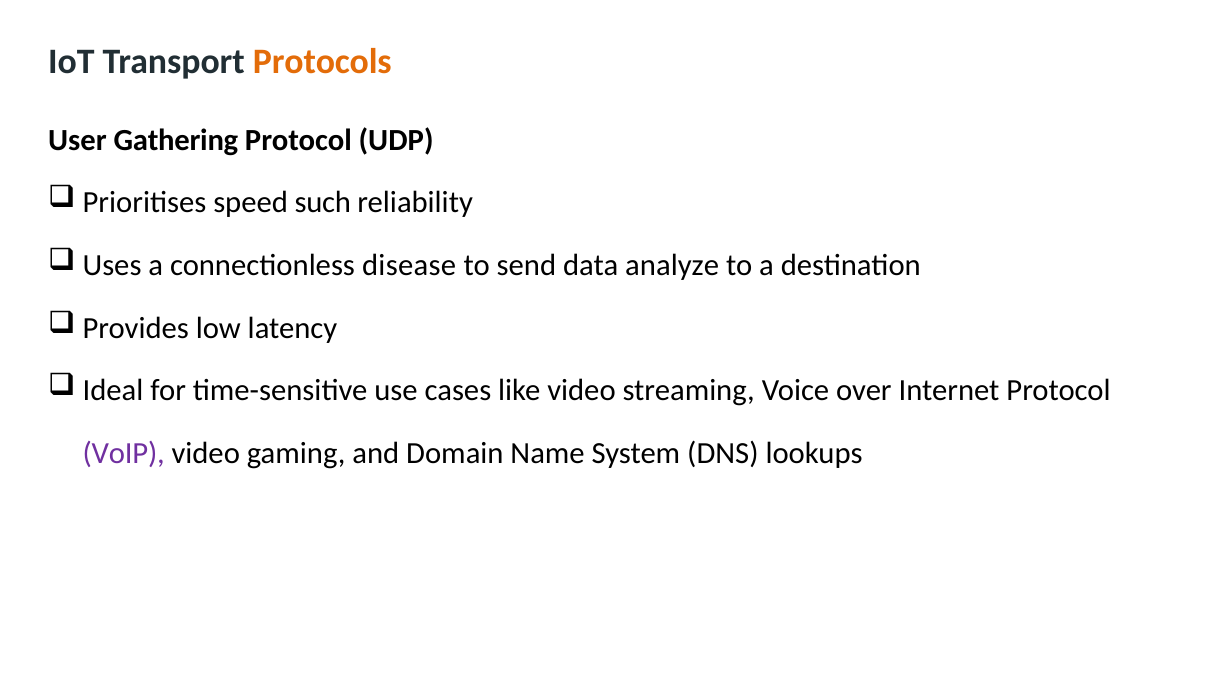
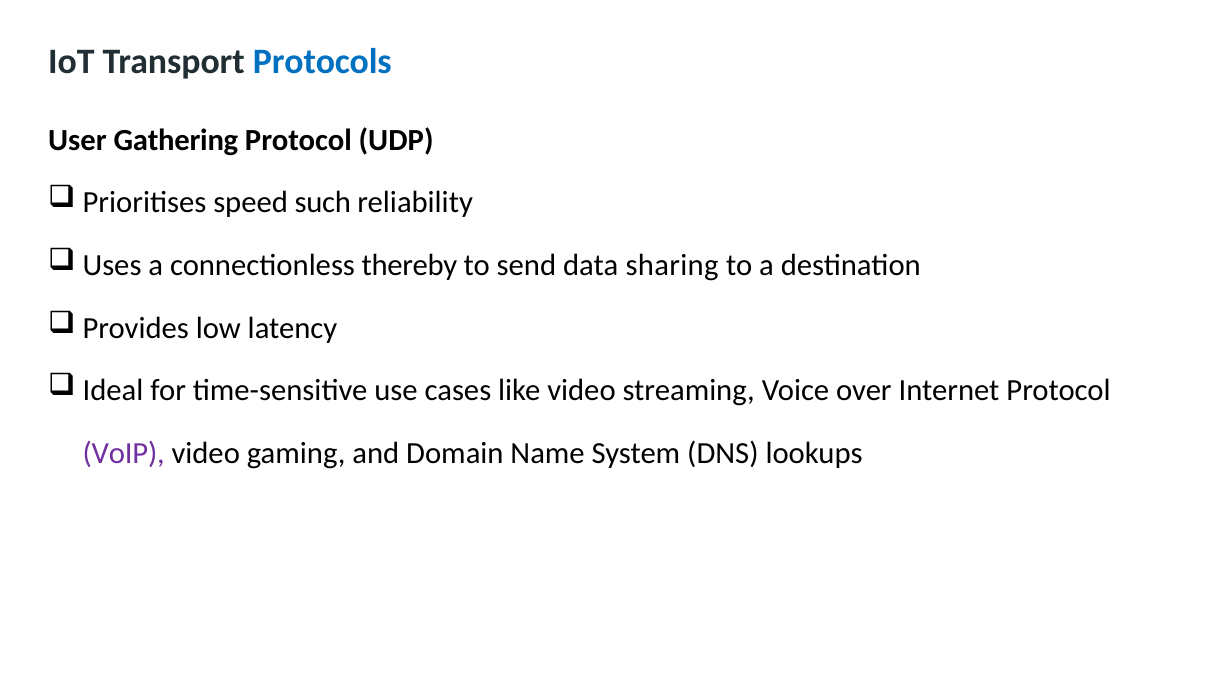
Protocols colour: orange -> blue (322, 62)
disease: disease -> thereby (409, 265)
analyze: analyze -> sharing (672, 265)
